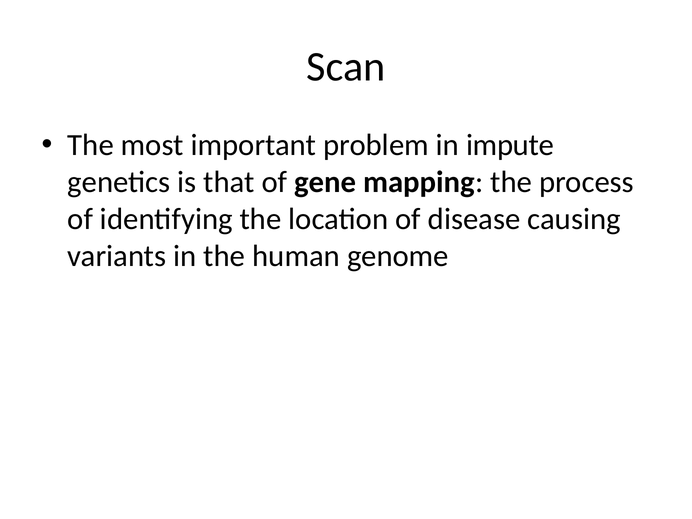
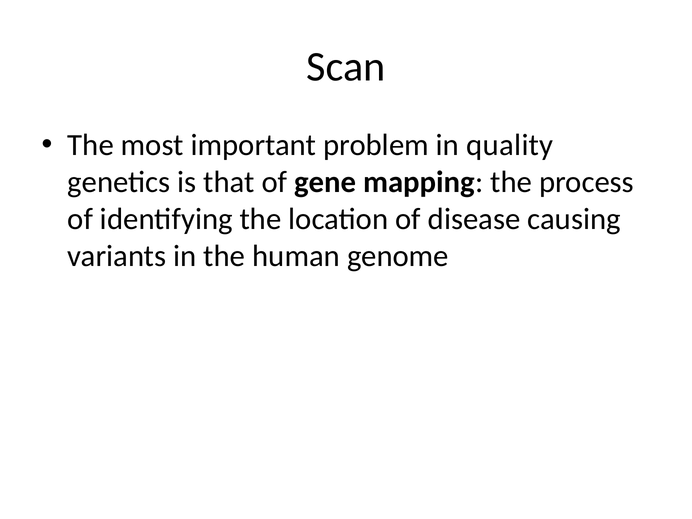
impute: impute -> quality (510, 145)
